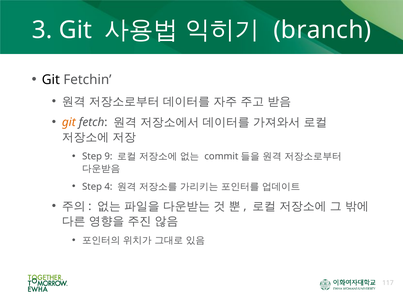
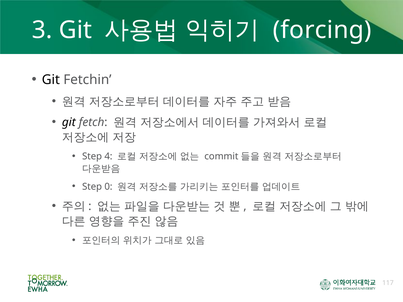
branch: branch -> forcing (322, 30)
git colour: orange -> black (69, 122)
9: 9 -> 4 (108, 157)
4: 4 -> 0 (108, 187)
